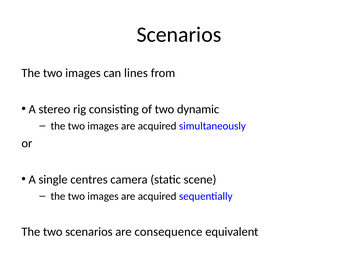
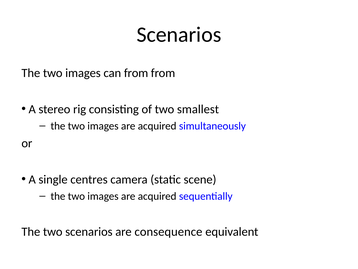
can lines: lines -> from (136, 73)
dynamic: dynamic -> smallest (198, 109)
